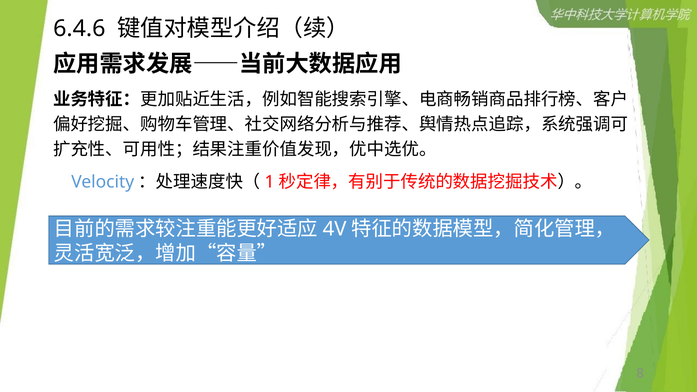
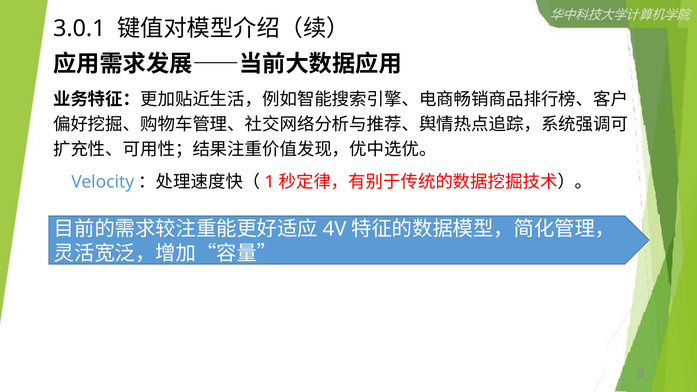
6.4.6: 6.4.6 -> 3.0.1 (79, 29)
